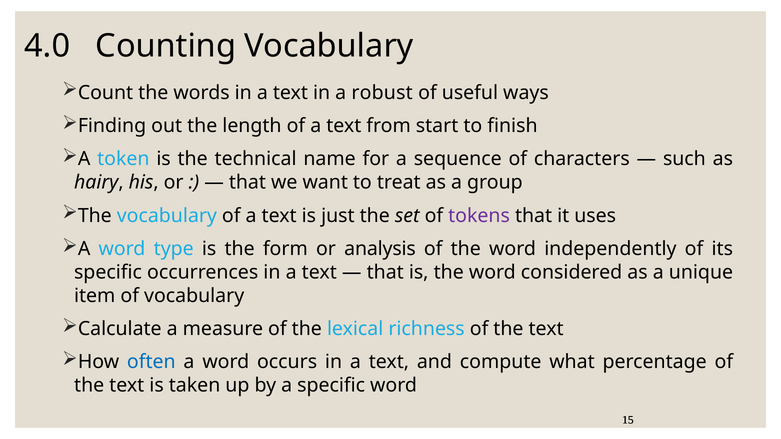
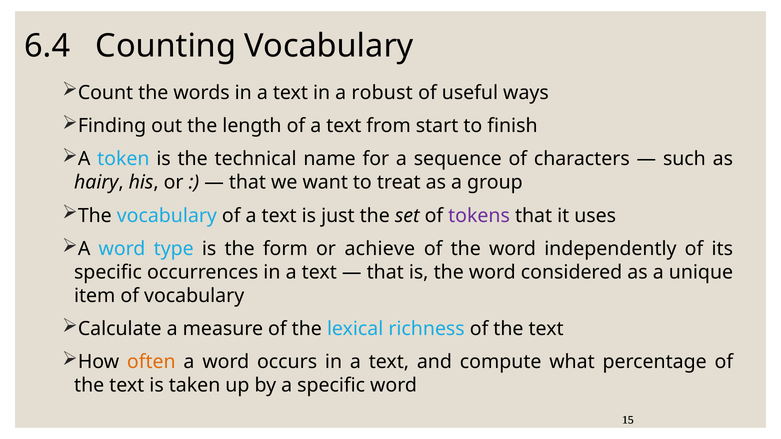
4.0: 4.0 -> 6.4 (47, 46)
analysis: analysis -> achieve (380, 249)
often colour: blue -> orange (151, 362)
